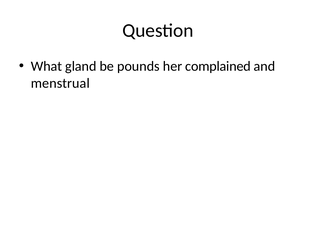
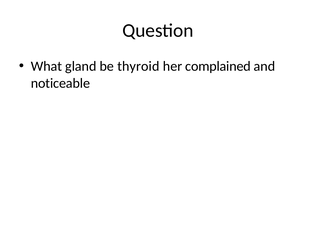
pounds: pounds -> thyroid (138, 66)
menstrual: menstrual -> noticeable (60, 83)
